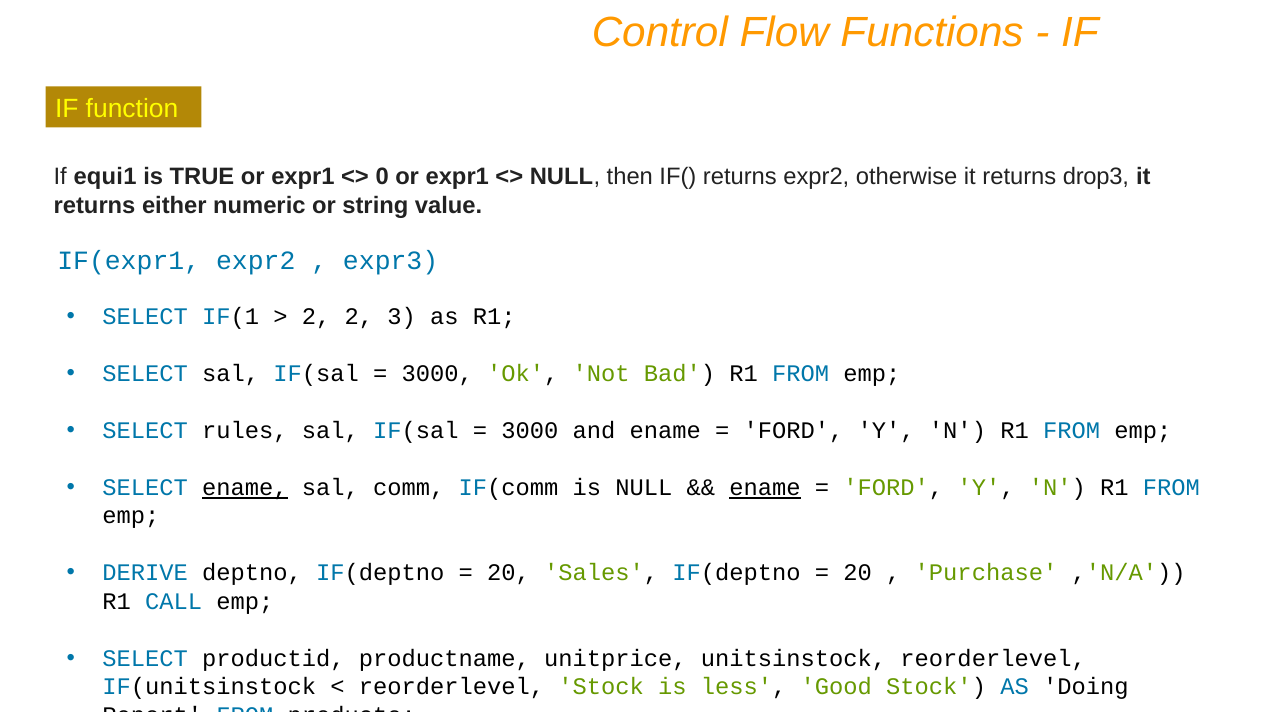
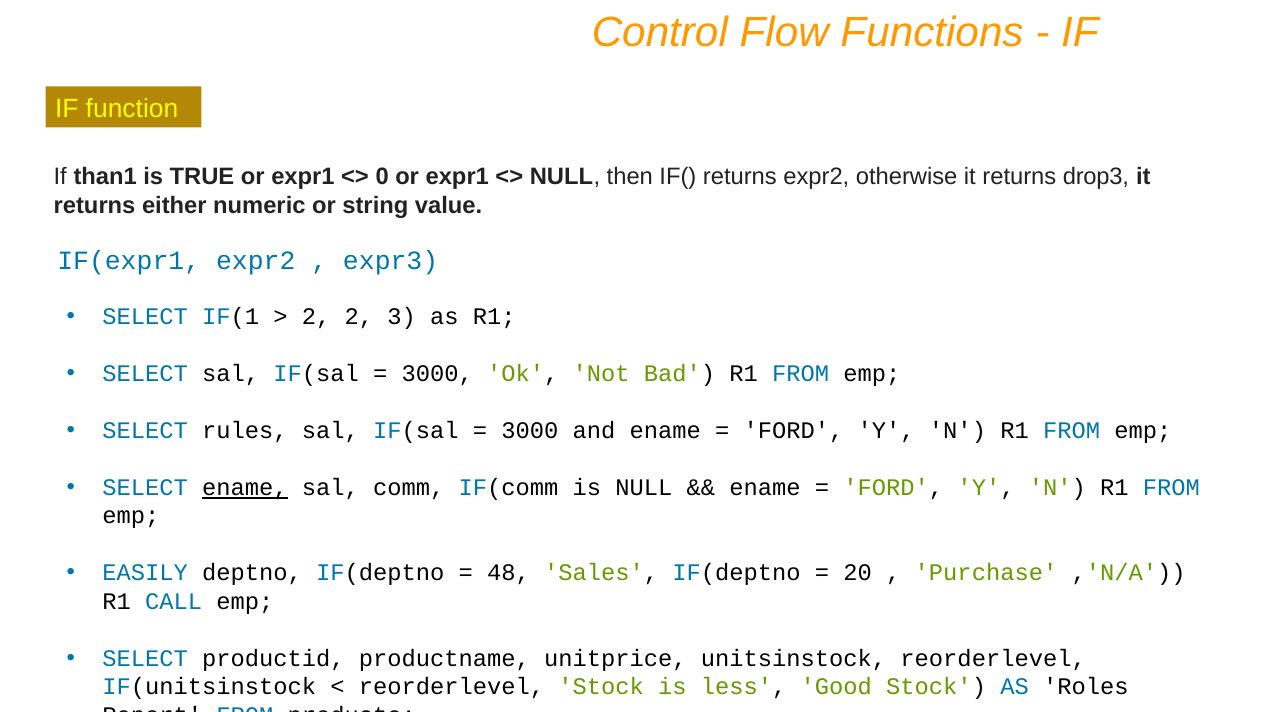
equi1: equi1 -> than1 (105, 177)
ename underline: present -> none (765, 488)
DERIVE: DERIVE -> EASILY (145, 574)
20: 20 -> 48 (509, 574)
Doing: Doing -> Roles (1086, 688)
